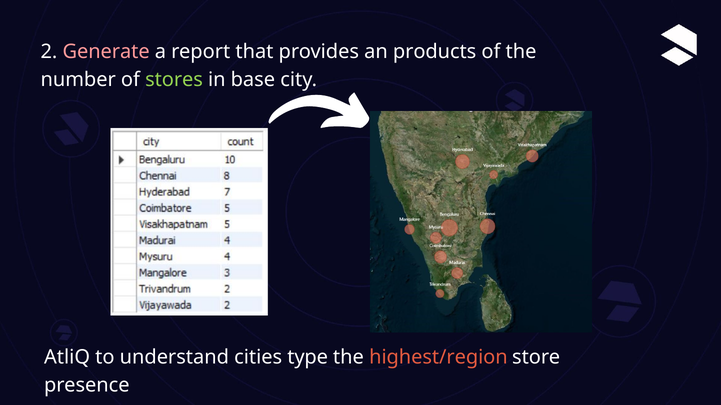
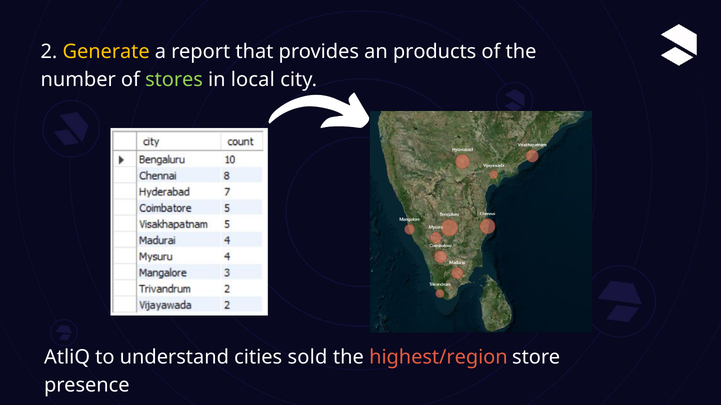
Generate colour: pink -> yellow (106, 52)
base: base -> local (253, 80)
type: type -> sold (307, 358)
